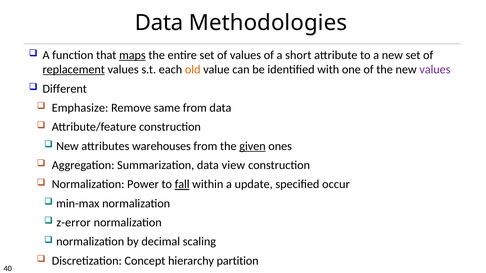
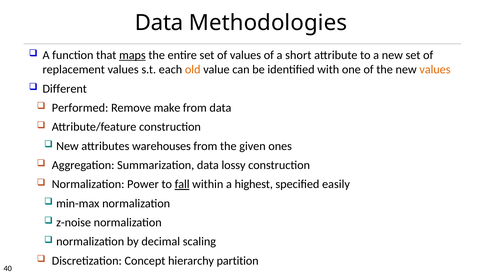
replacement underline: present -> none (74, 70)
values colour: purple -> orange (435, 70)
Emphasize: Emphasize -> Performed (80, 108)
same: same -> make (167, 108)
given underline: present -> none (252, 146)
view: view -> lossy (234, 165)
update: update -> highest (254, 185)
occur: occur -> easily (336, 185)
z-error: z-error -> z-noise (74, 223)
